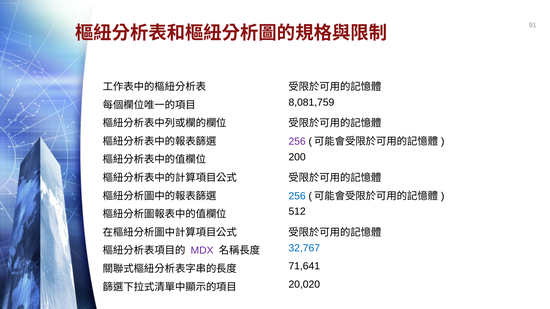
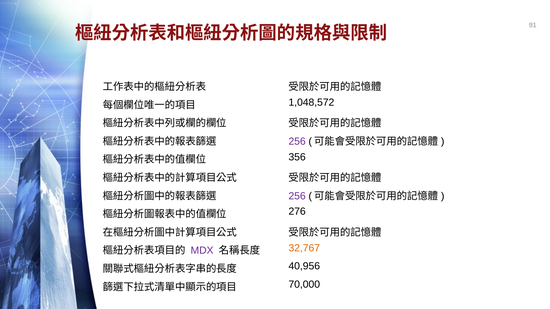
8,081,759: 8,081,759 -> 1,048,572 (311, 102)
200: 200 -> 356 (297, 157)
256 colour: blue -> purple (297, 196)
512: 512 -> 276 (297, 212)
32,767 colour: blue -> orange (304, 248)
71,641: 71,641 -> 40,956 (304, 266)
20,020: 20,020 -> 70,000 (304, 285)
